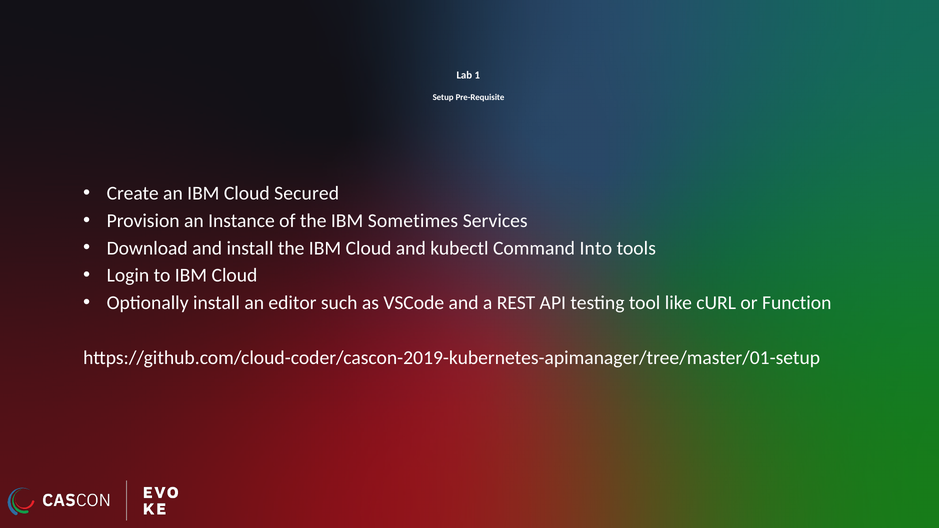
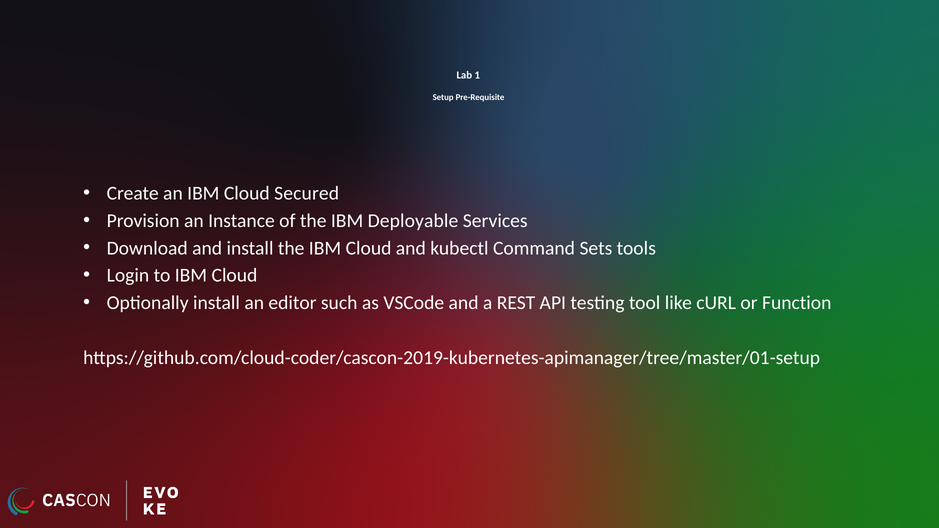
Sometimes: Sometimes -> Deployable (413, 221)
Into: Into -> Sets (596, 248)
